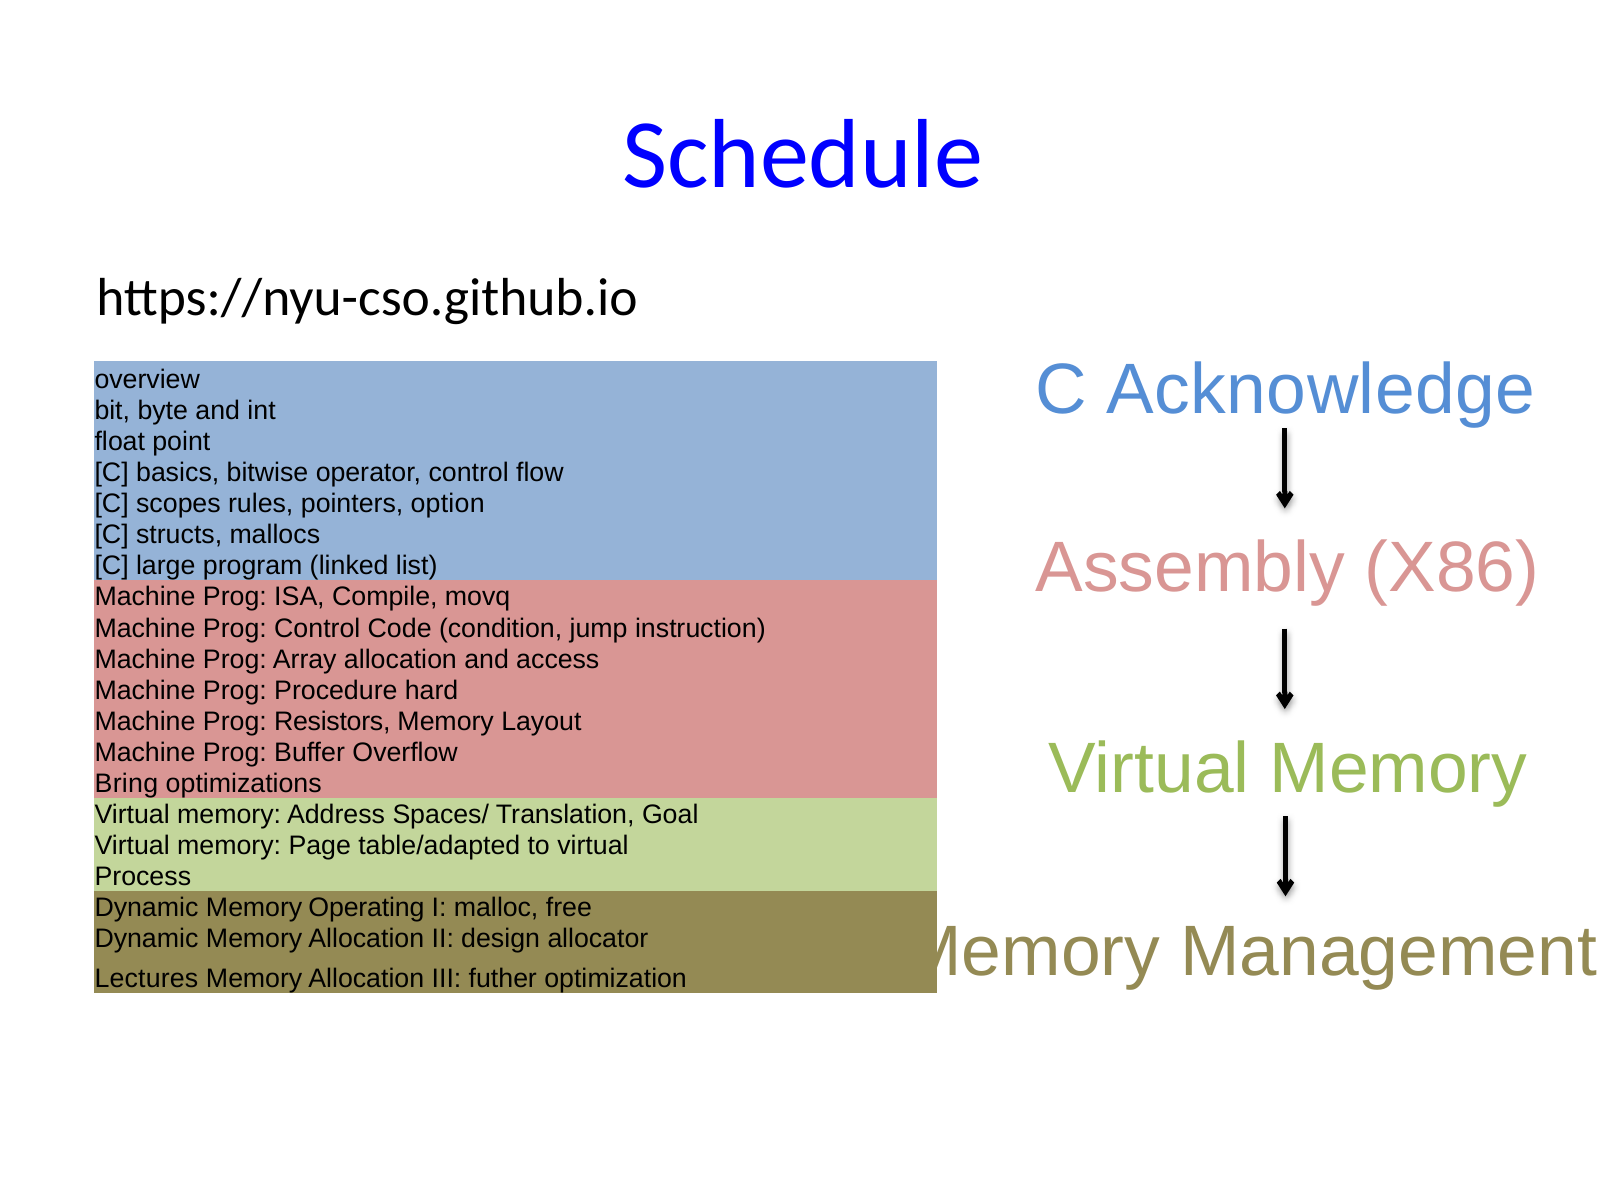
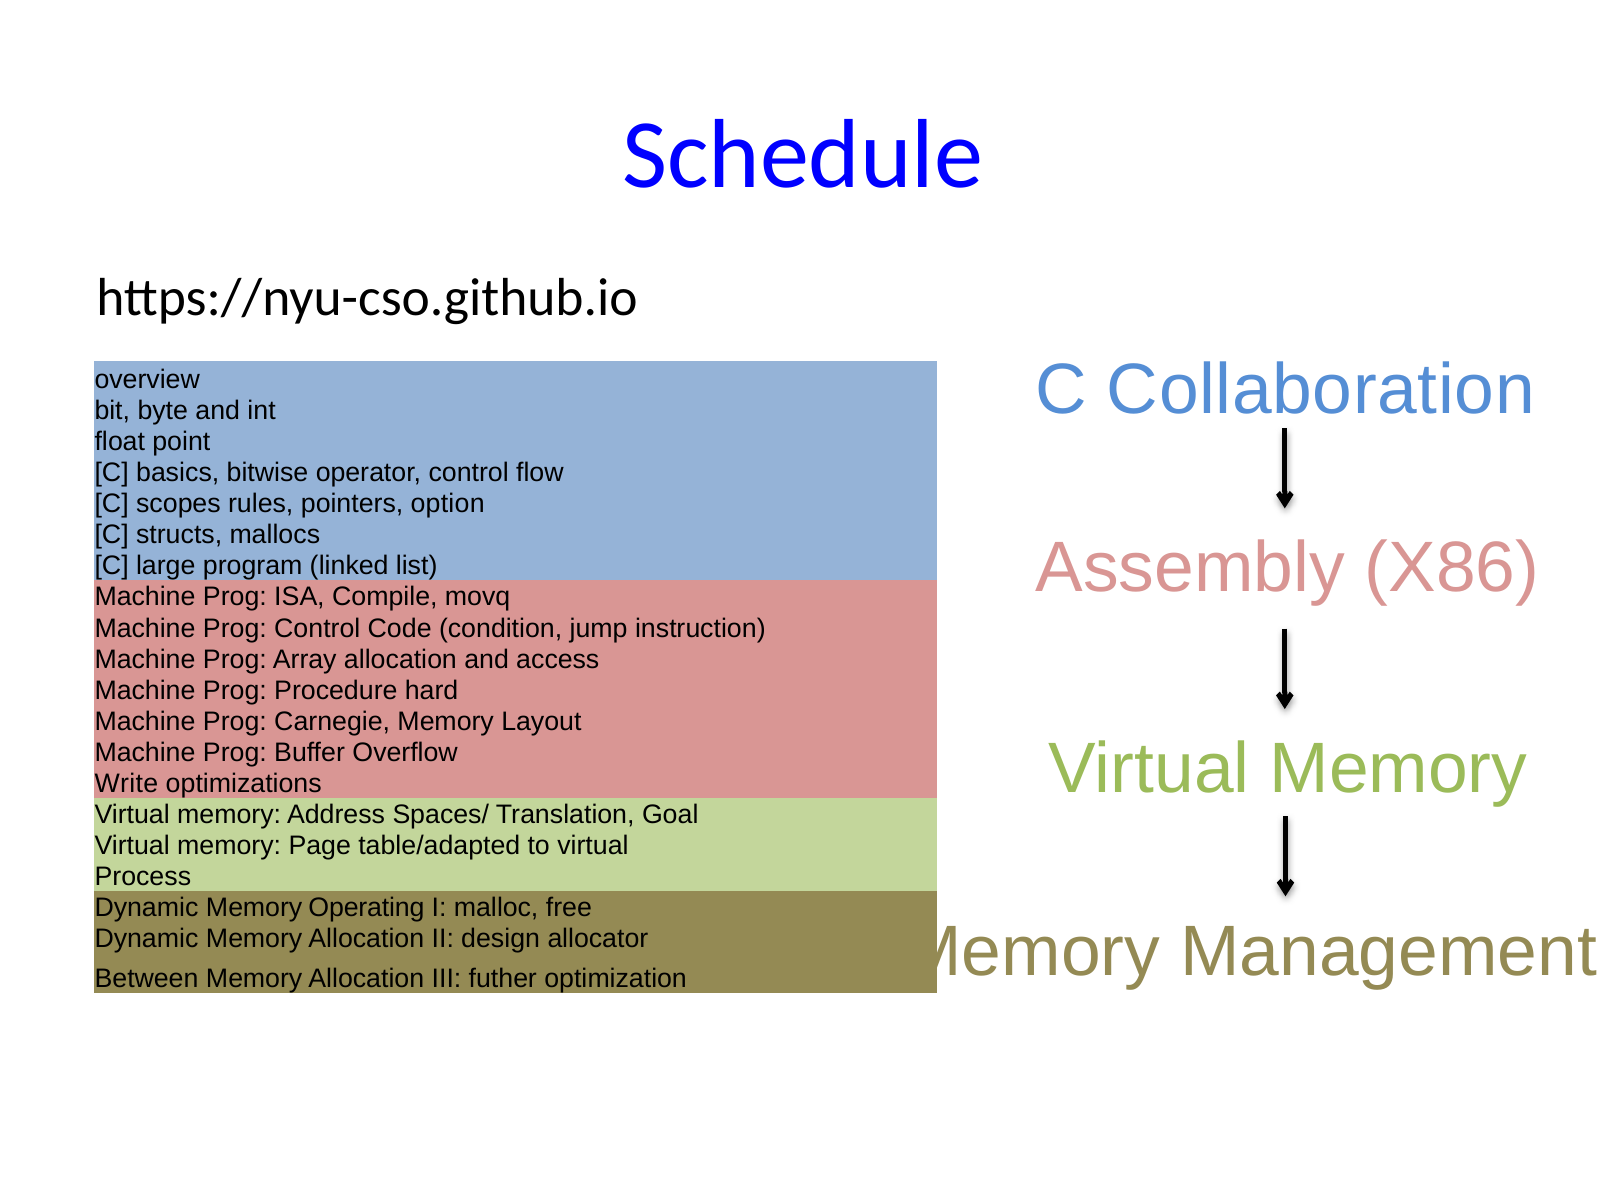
Acknowledge: Acknowledge -> Collaboration (1321, 390)
Resistors: Resistors -> Carnegie (332, 722)
Bring: Bring -> Write (126, 784)
Lectures: Lectures -> Between (147, 979)
